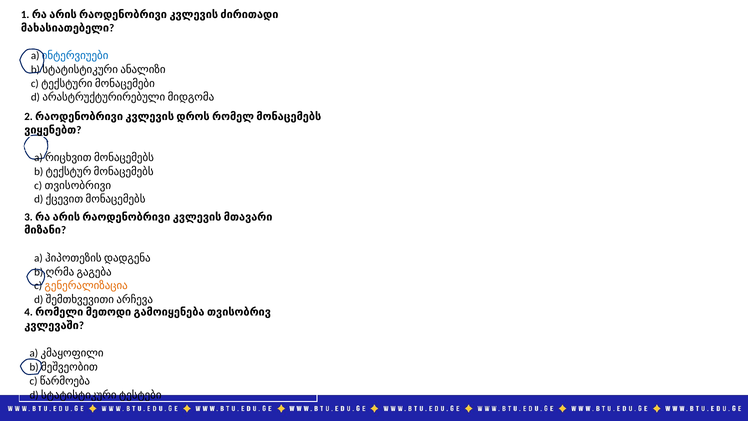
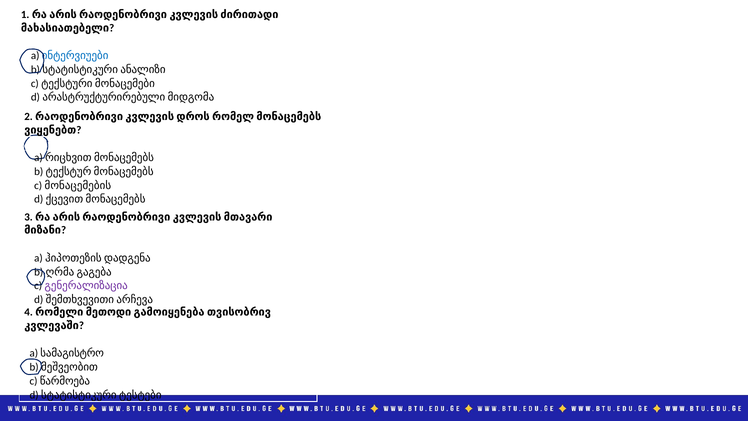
თვისობრივი: თვისობრივი -> მონაცემების (78, 185)
გენერალიზაცია colour: orange -> purple (86, 286)
კმაყოფილი: კმაყოფილი -> სამაგისტრო (72, 353)
